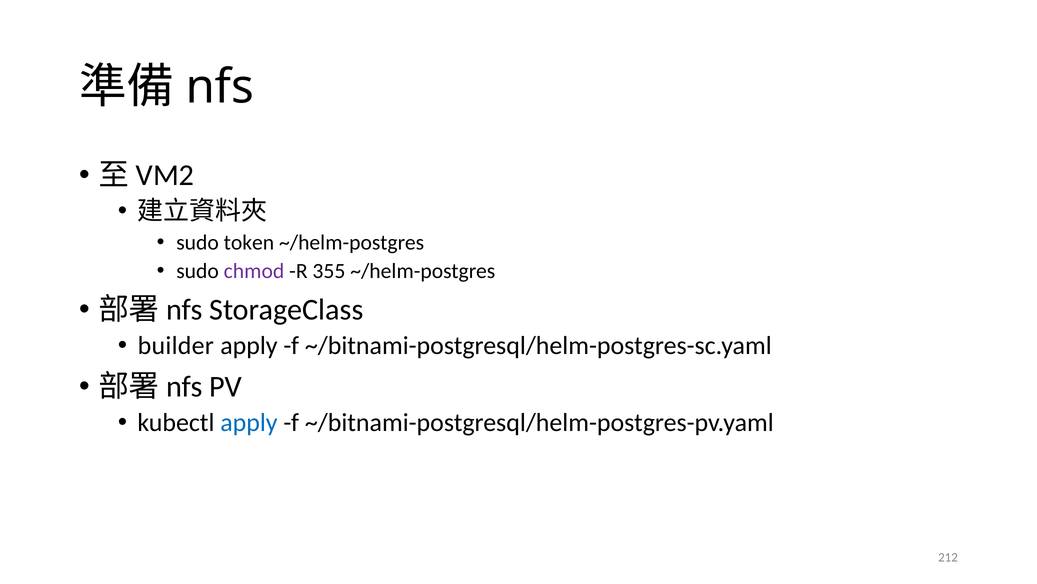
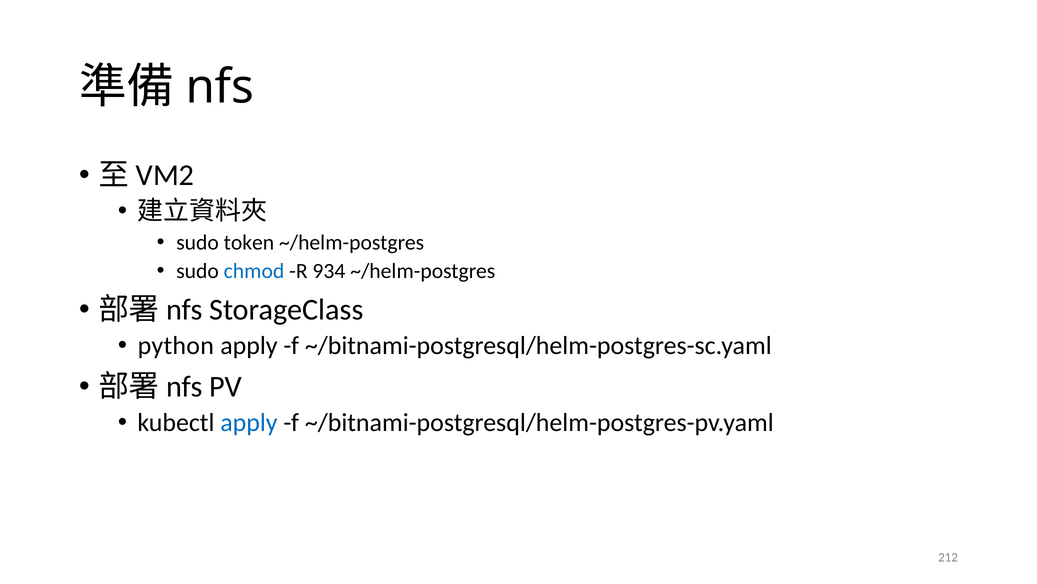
chmod colour: purple -> blue (254, 271)
355: 355 -> 934 (329, 271)
builder: builder -> python (176, 345)
